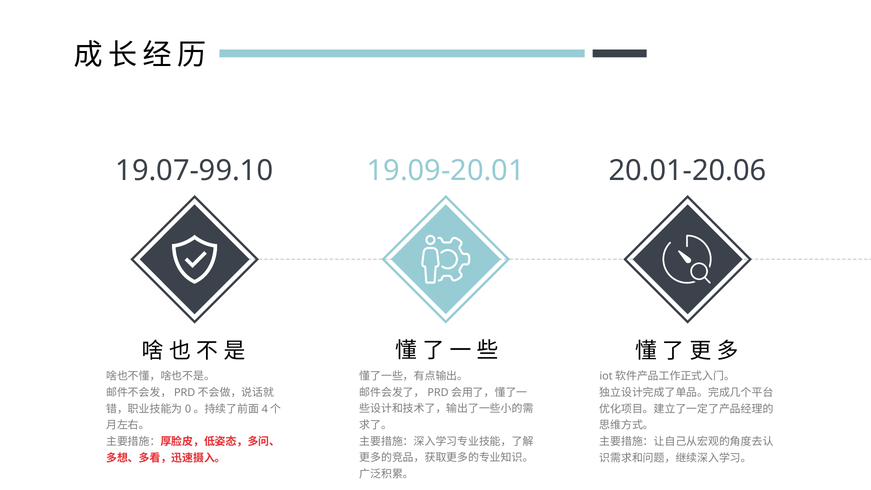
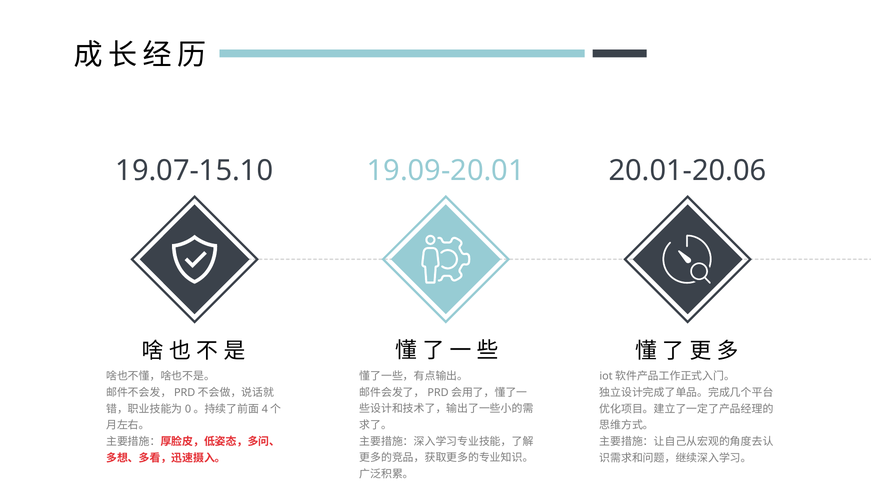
19.07-99.10: 19.07-99.10 -> 19.07-15.10 (194, 171)
